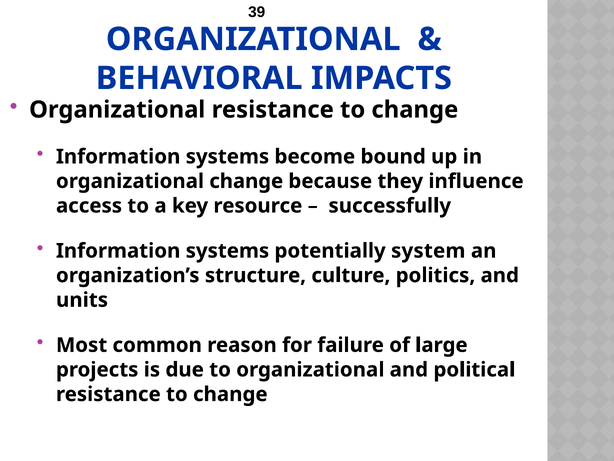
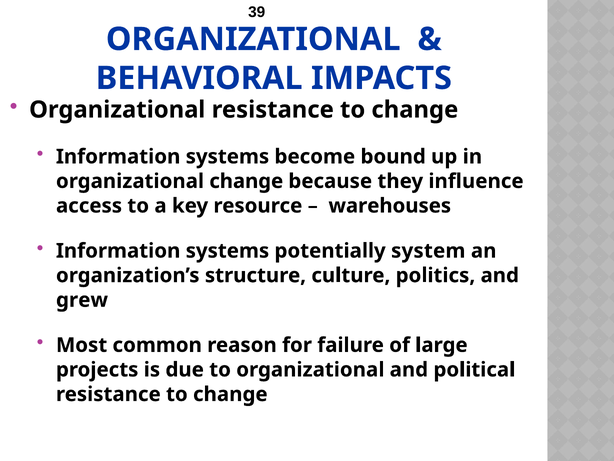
successfully: successfully -> warehouses (390, 206)
units: units -> grew (82, 300)
